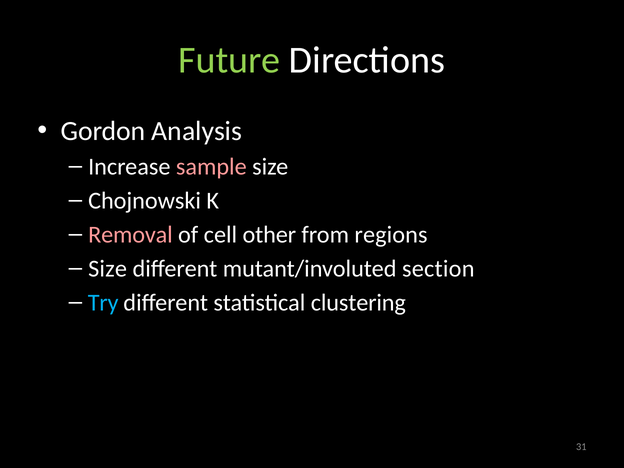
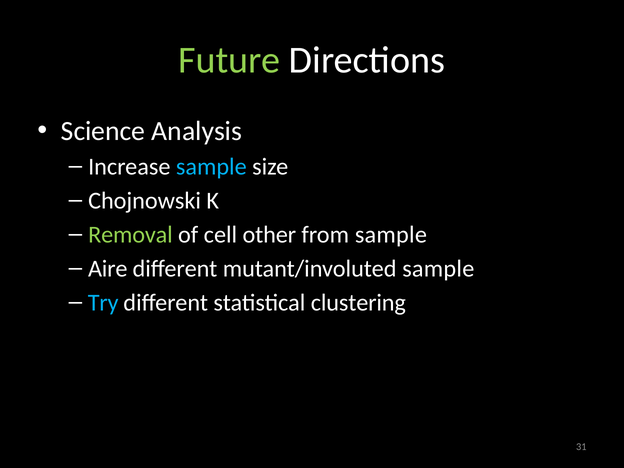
Gordon: Gordon -> Science (103, 131)
sample colour: pink -> light blue (211, 167)
Removal colour: pink -> light green (130, 235)
from regions: regions -> sample (391, 235)
Size: Size -> Aire (108, 269)
mutant/involuted section: section -> sample (438, 269)
